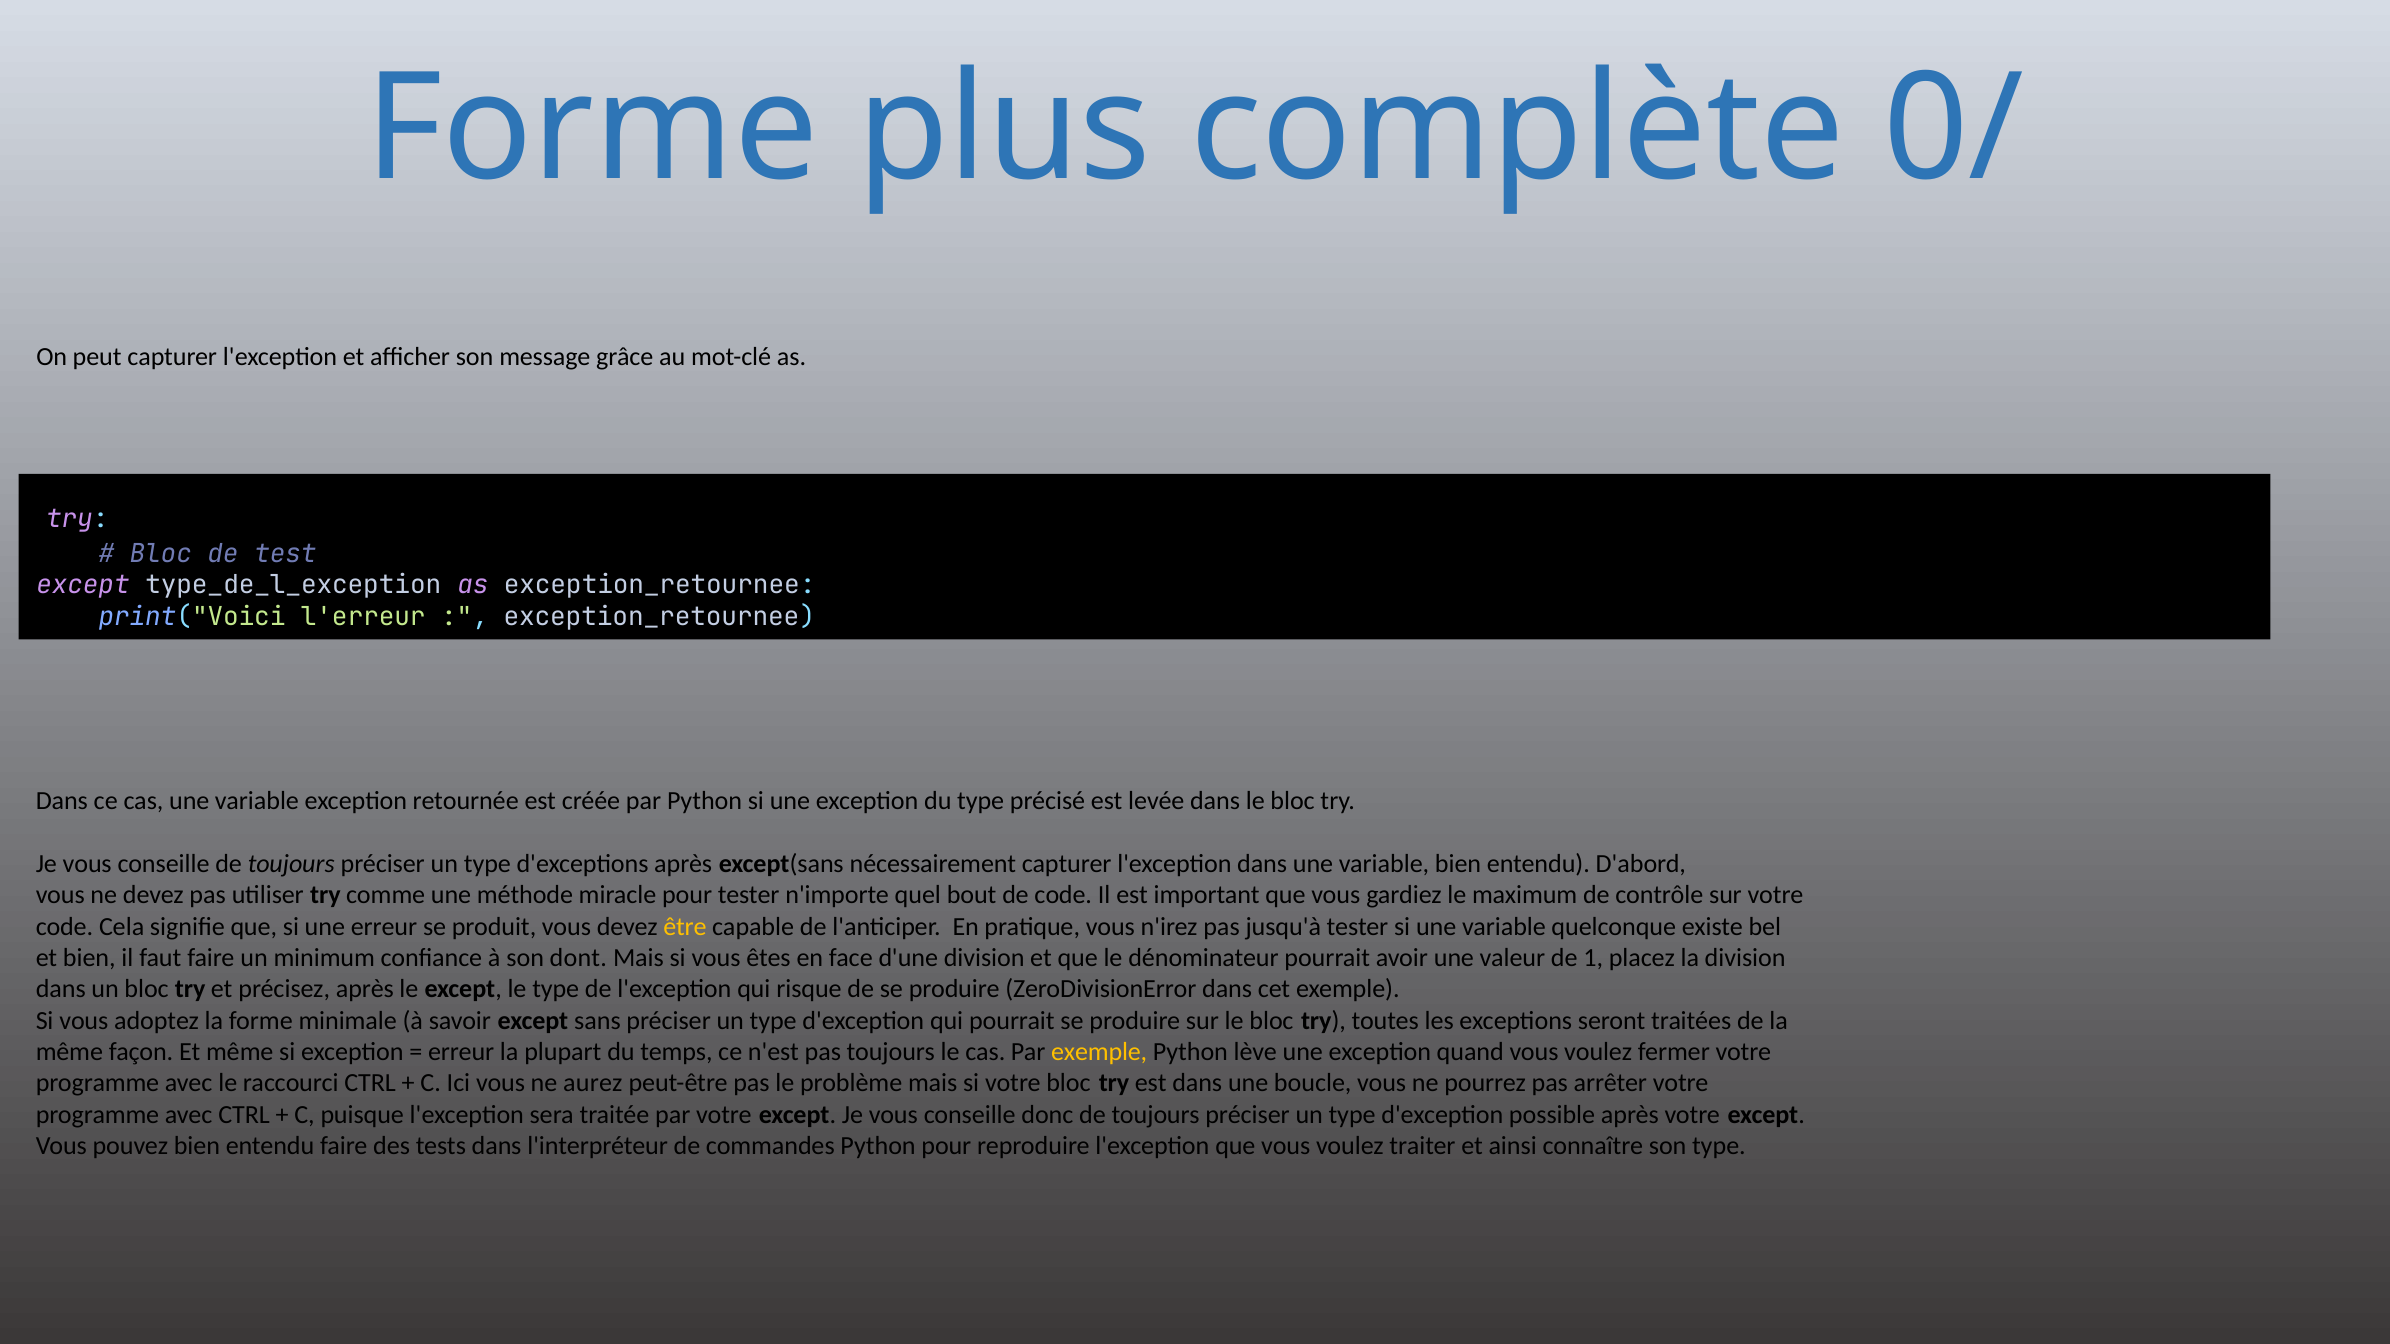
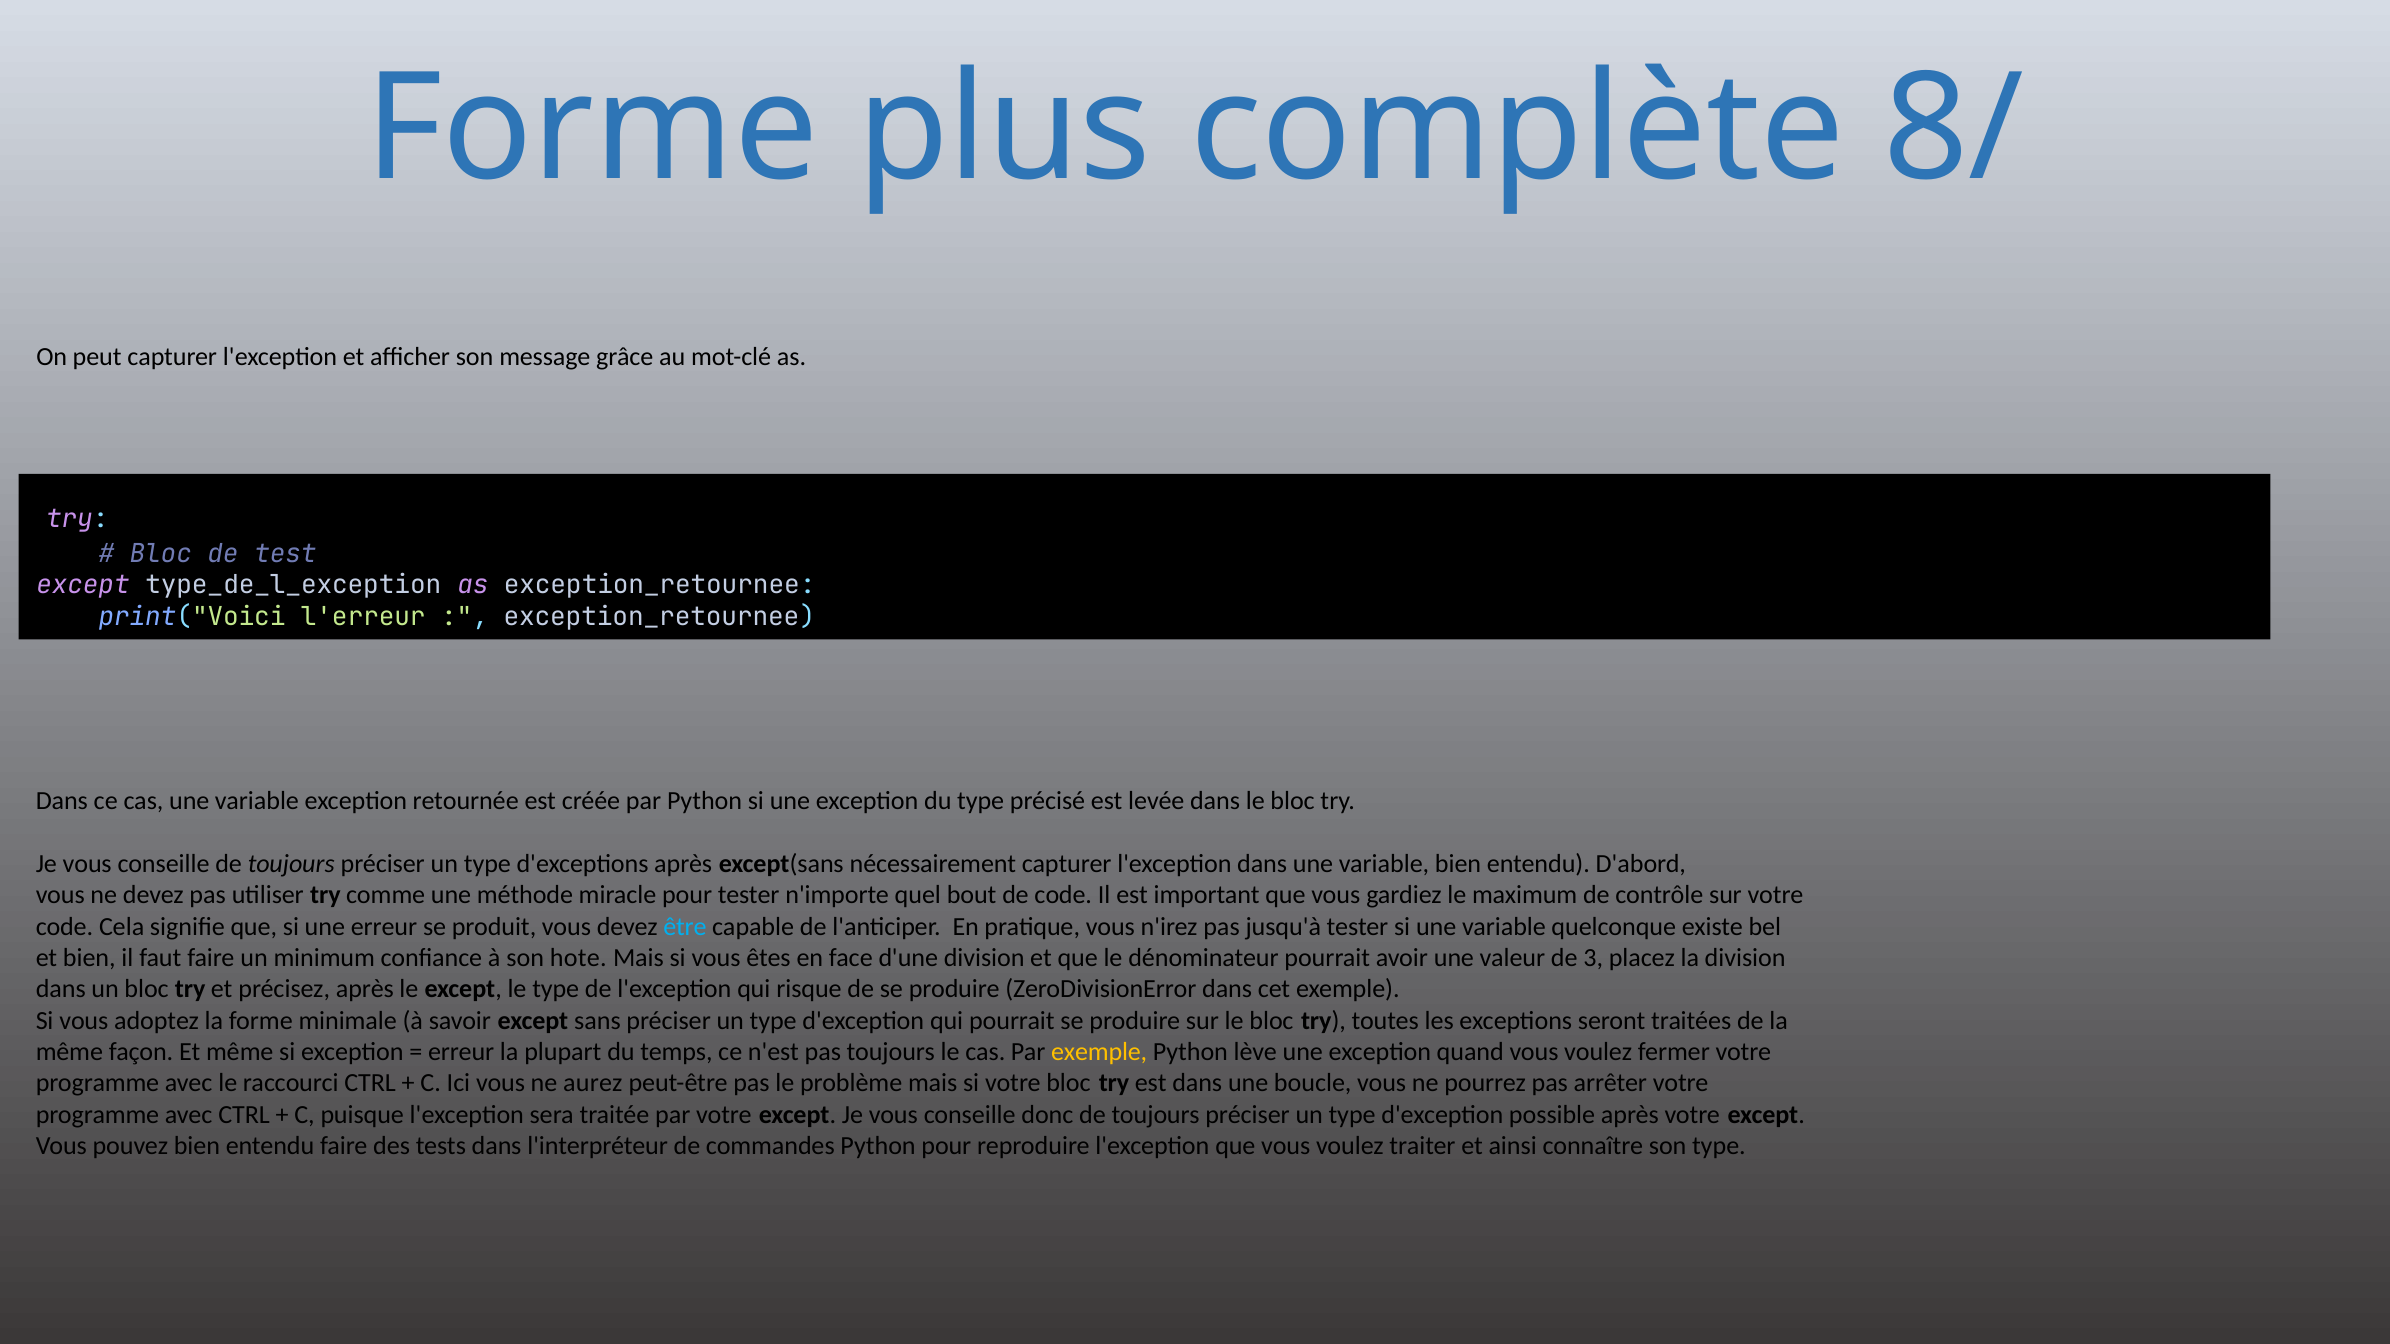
0/: 0/ -> 8/ (1954, 129)
être colour: yellow -> light blue (685, 927)
dont: dont -> hote (578, 958)
1: 1 -> 3 (1593, 958)
